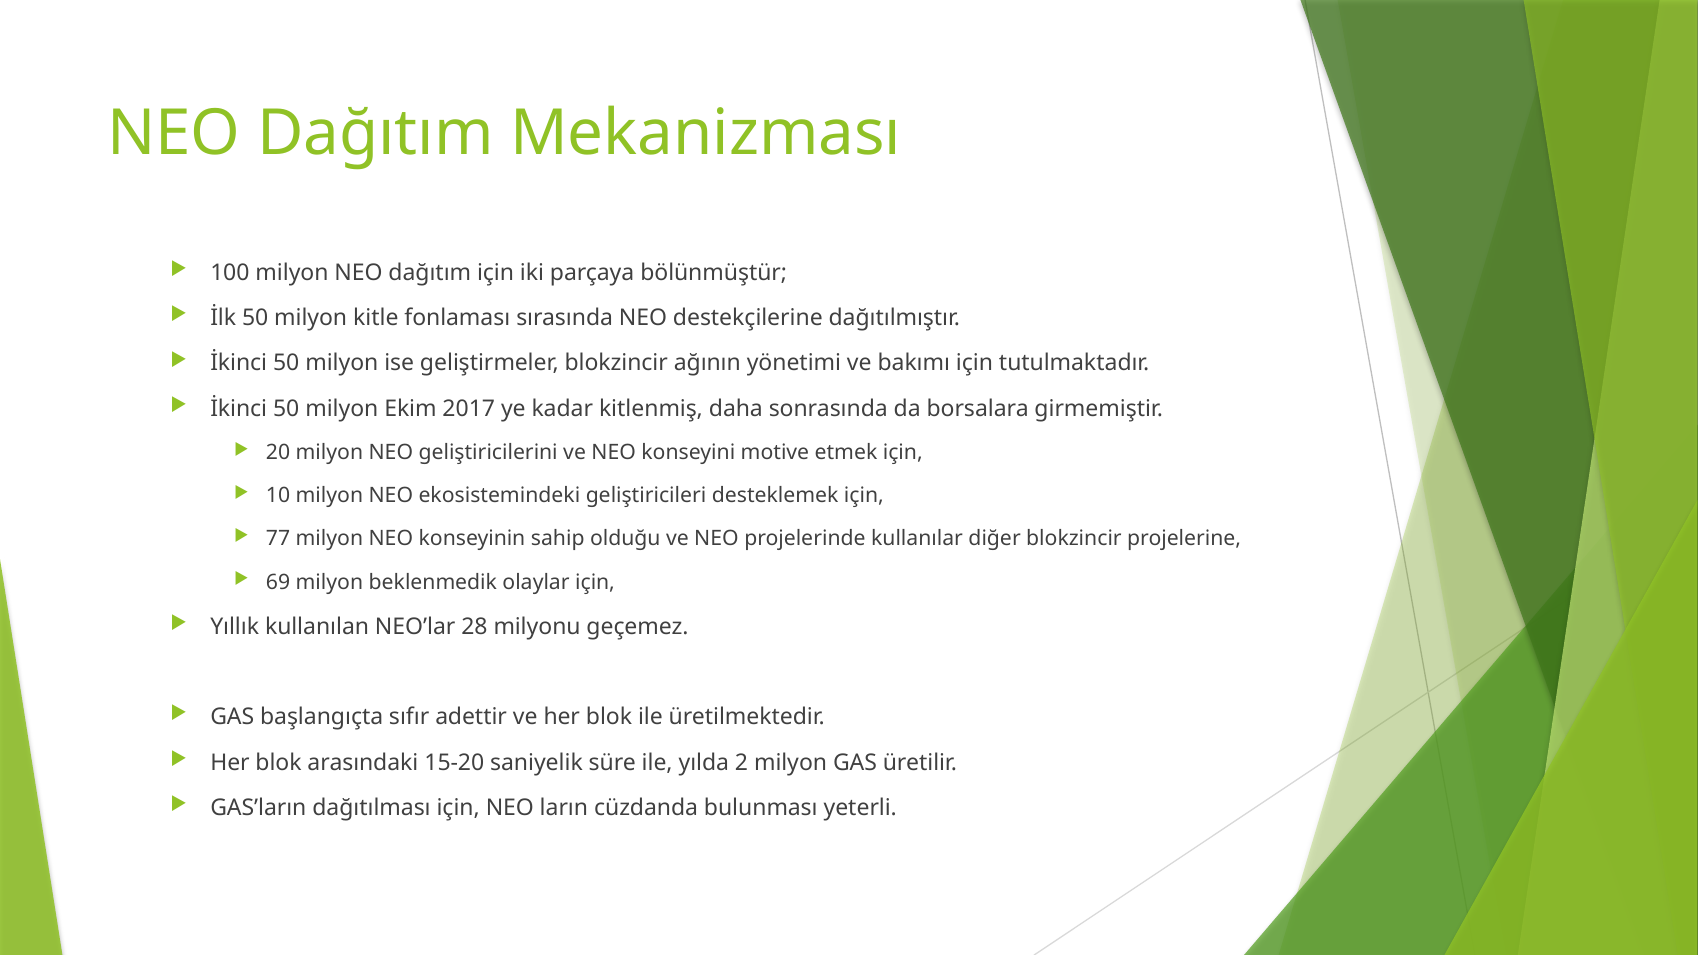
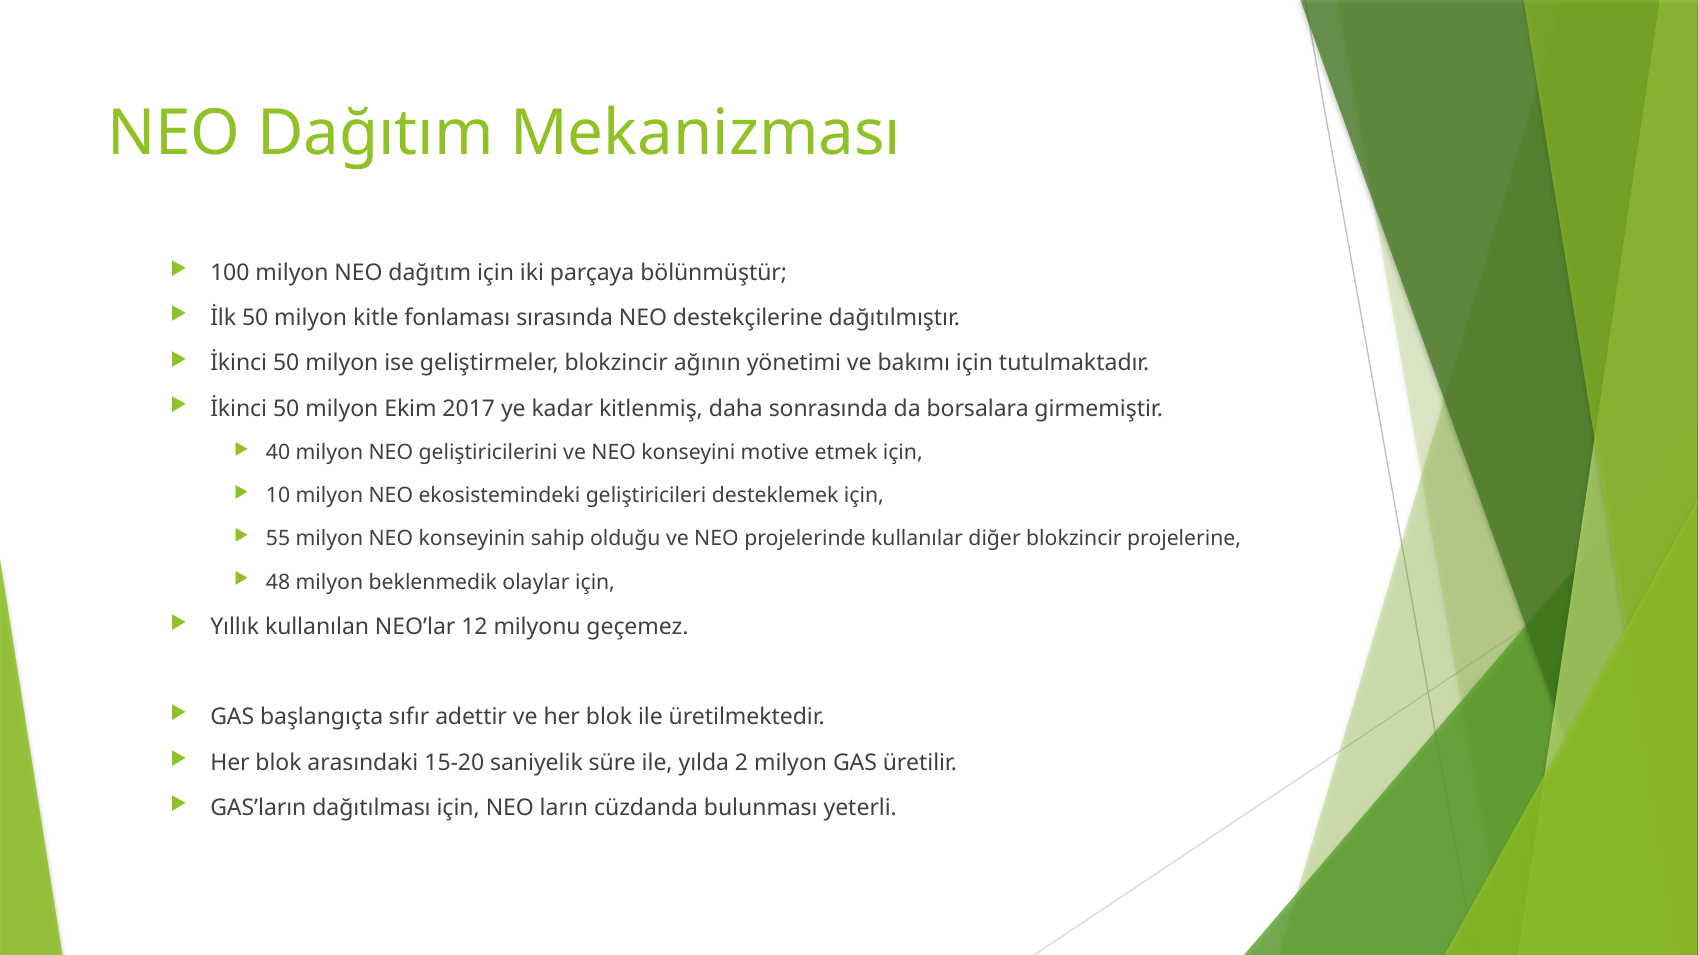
20: 20 -> 40 (278, 453)
77: 77 -> 55 (278, 539)
69: 69 -> 48 (278, 582)
28: 28 -> 12 (474, 627)
